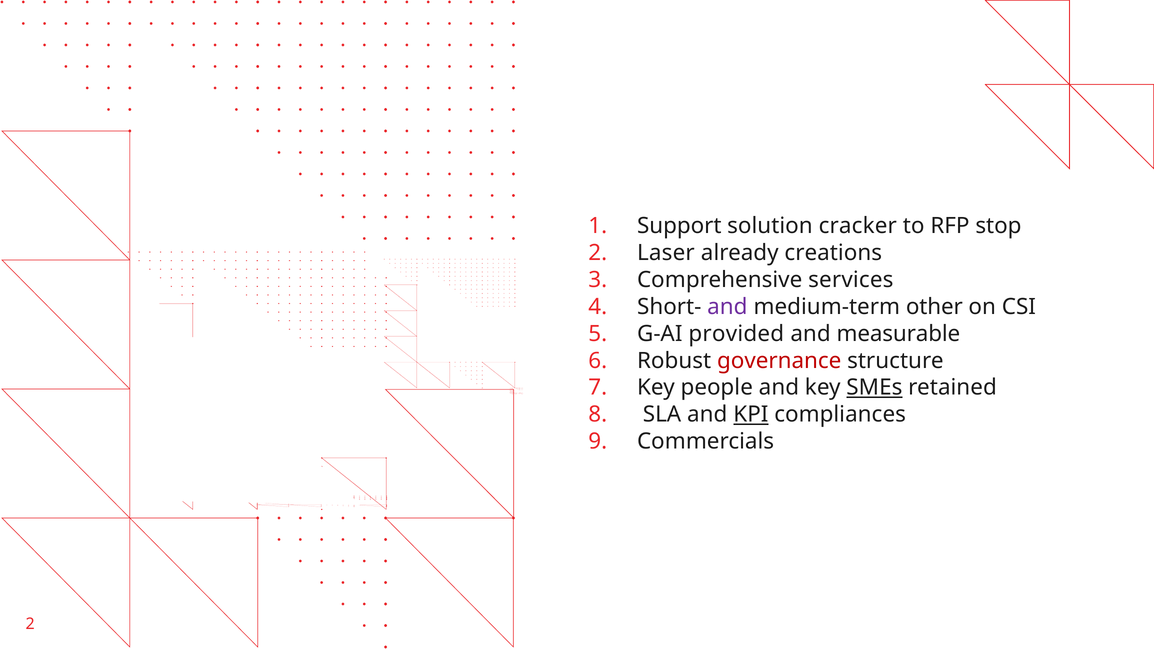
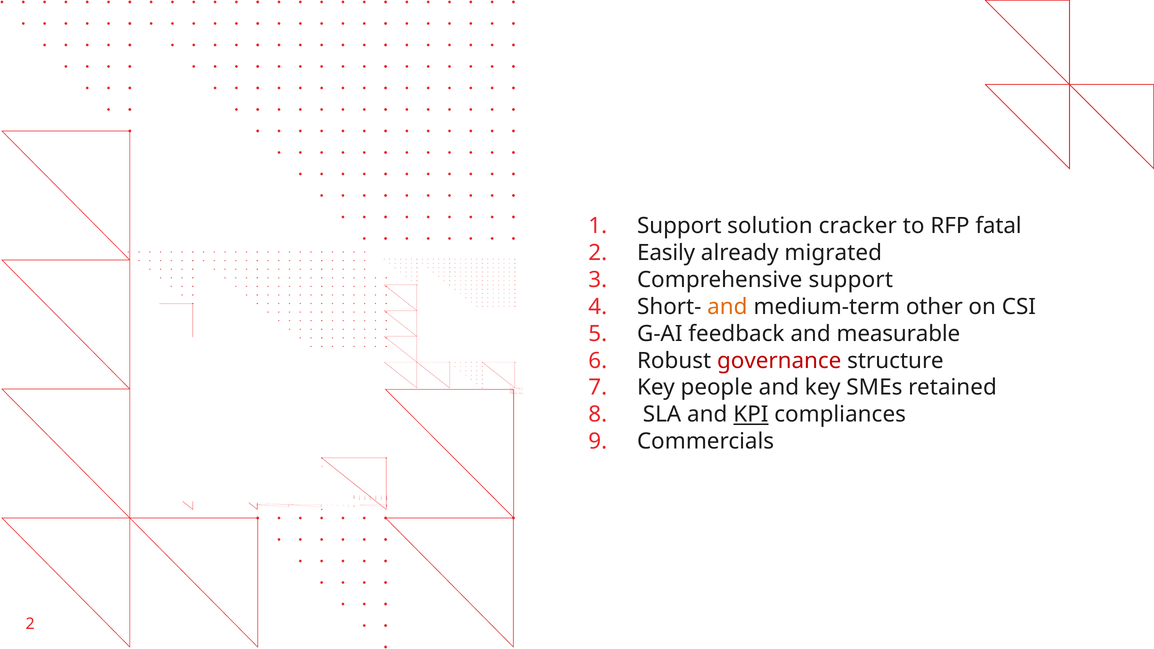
stop: stop -> fatal (999, 226)
Laser: Laser -> Easily (666, 253)
creations: creations -> migrated (833, 253)
Comprehensive services: services -> support (851, 280)
and colour: purple -> orange (727, 307)
provided: provided -> feedback (736, 334)
SMEs underline: present -> none (874, 388)
